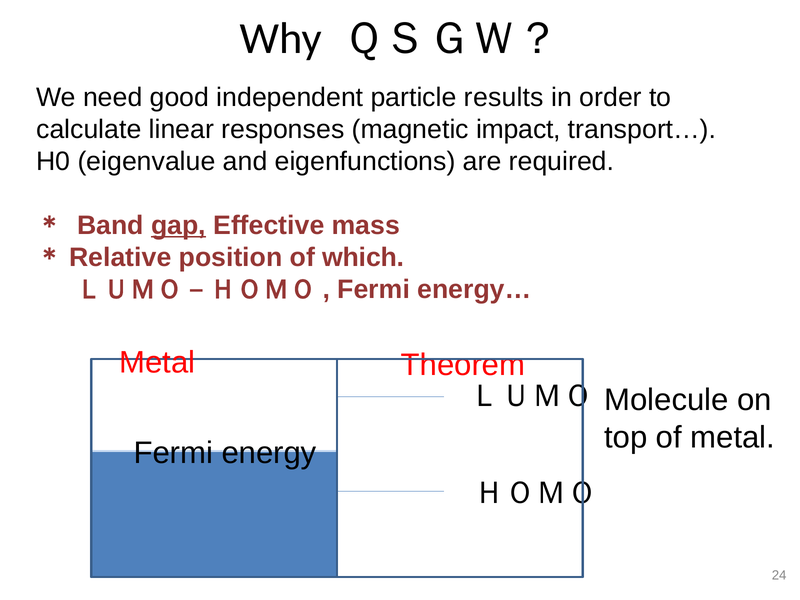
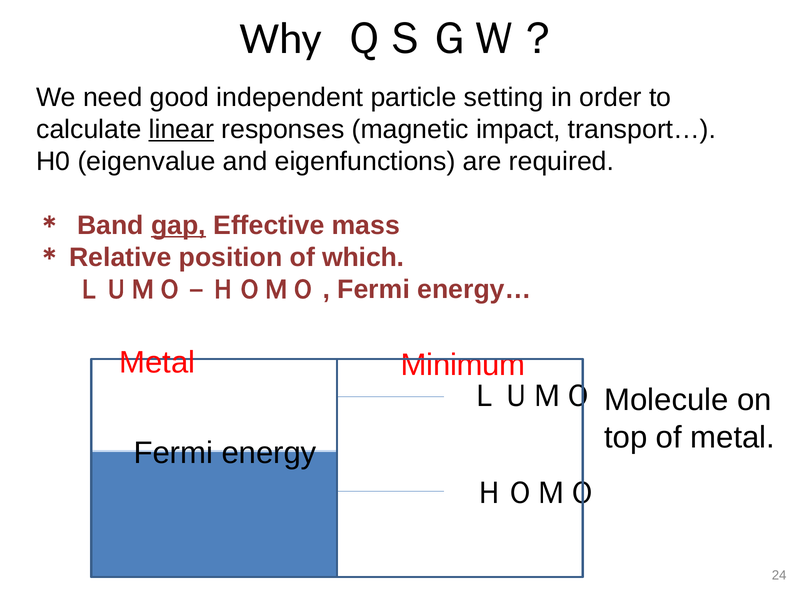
results: results -> setting (504, 97)
linear underline: none -> present (181, 129)
Theorem: Theorem -> Minimum (463, 365)
